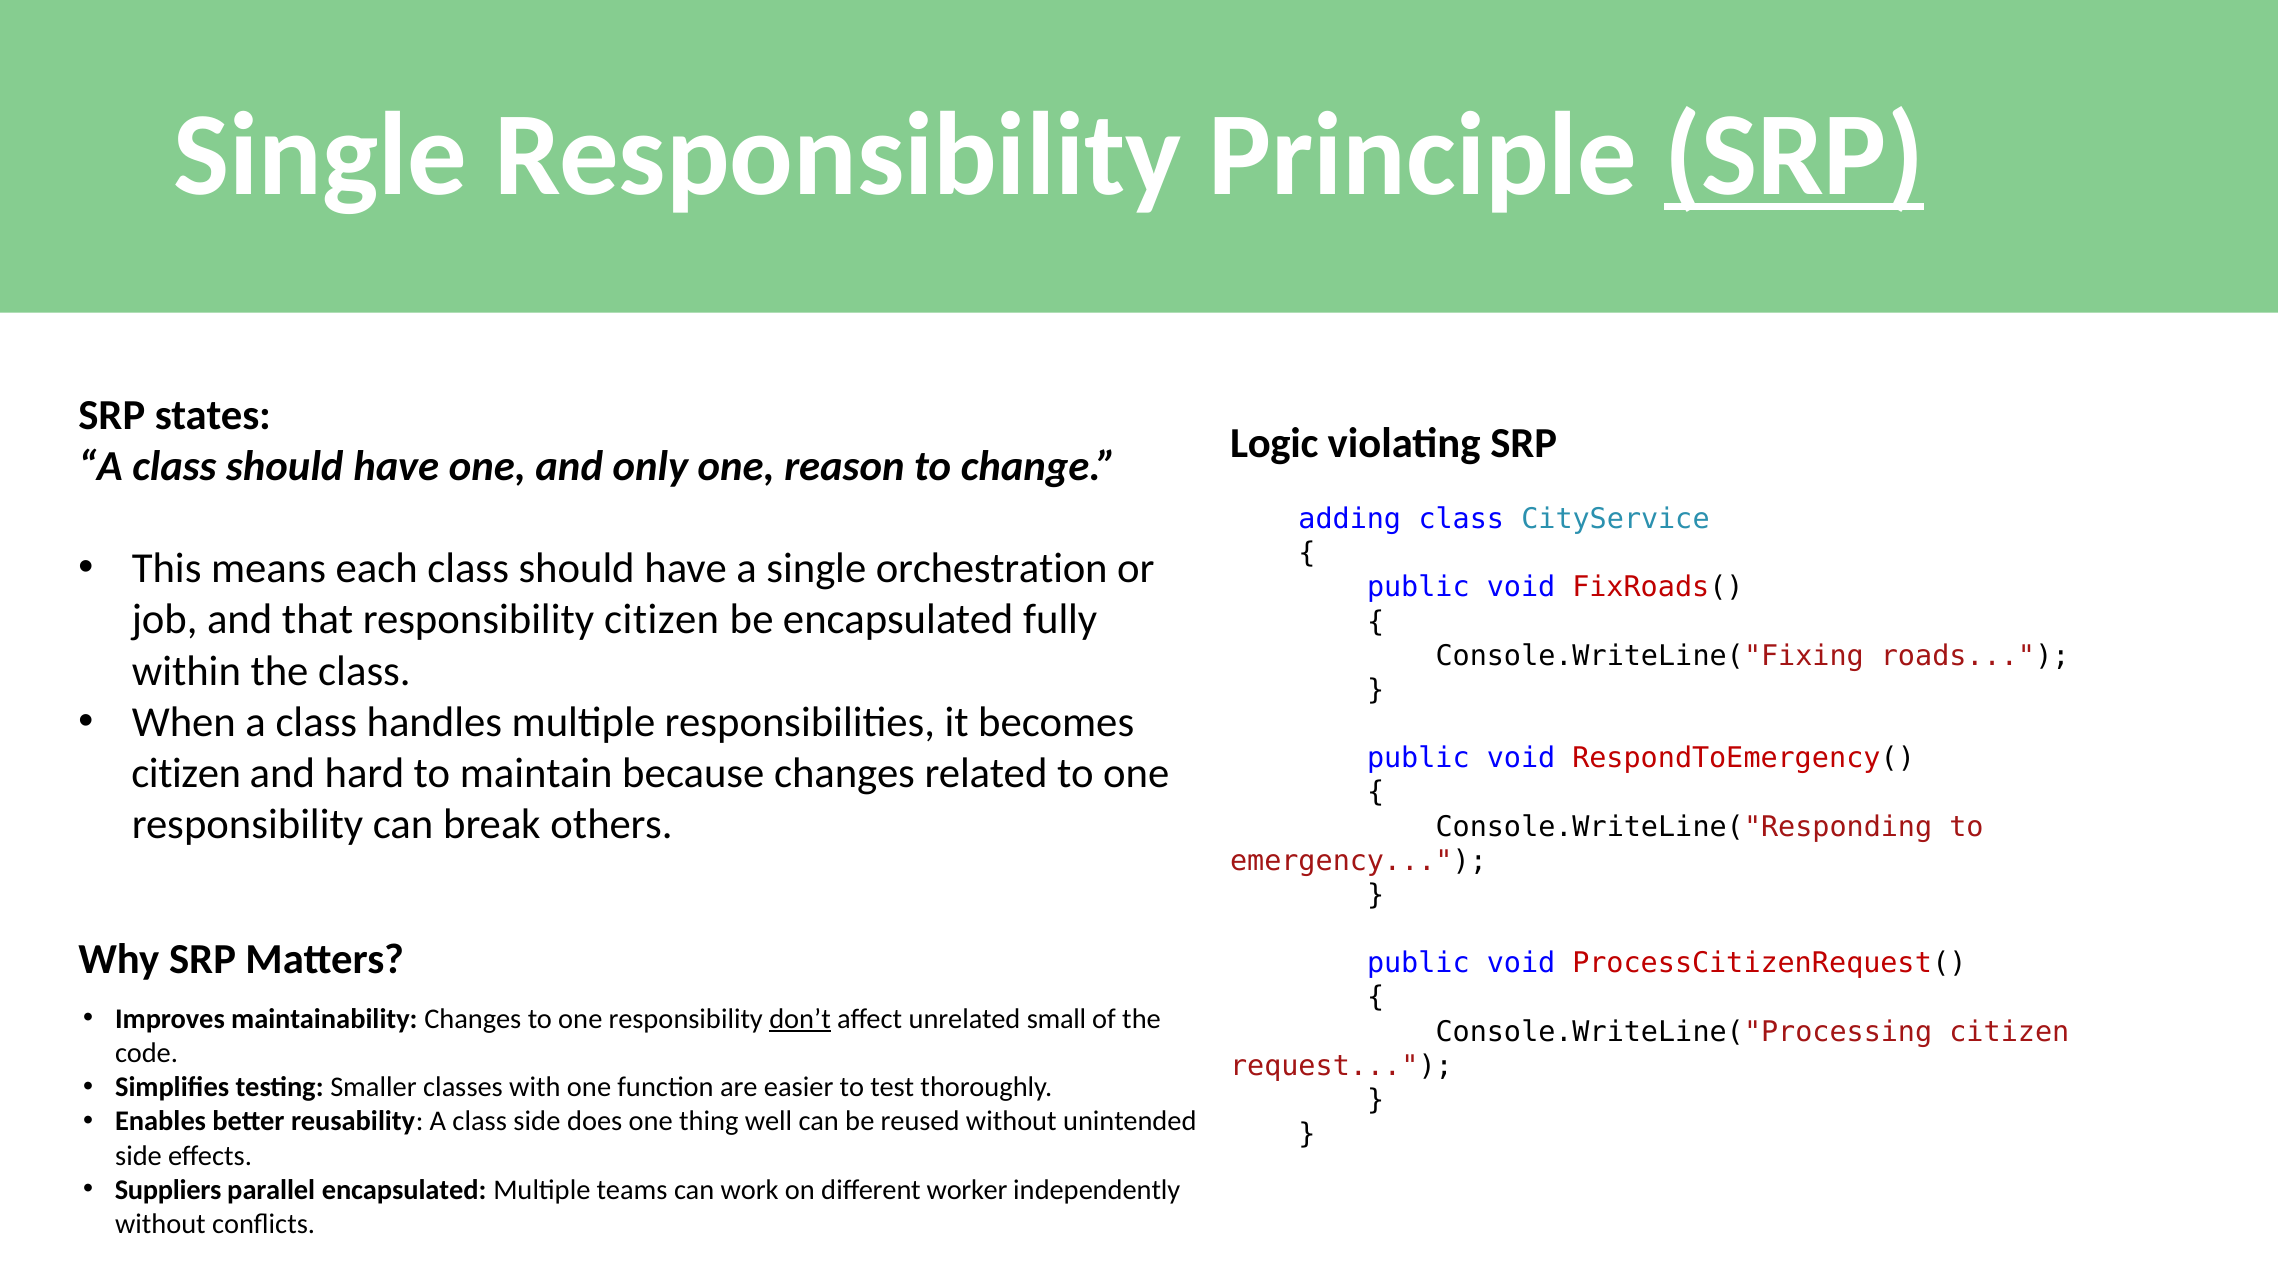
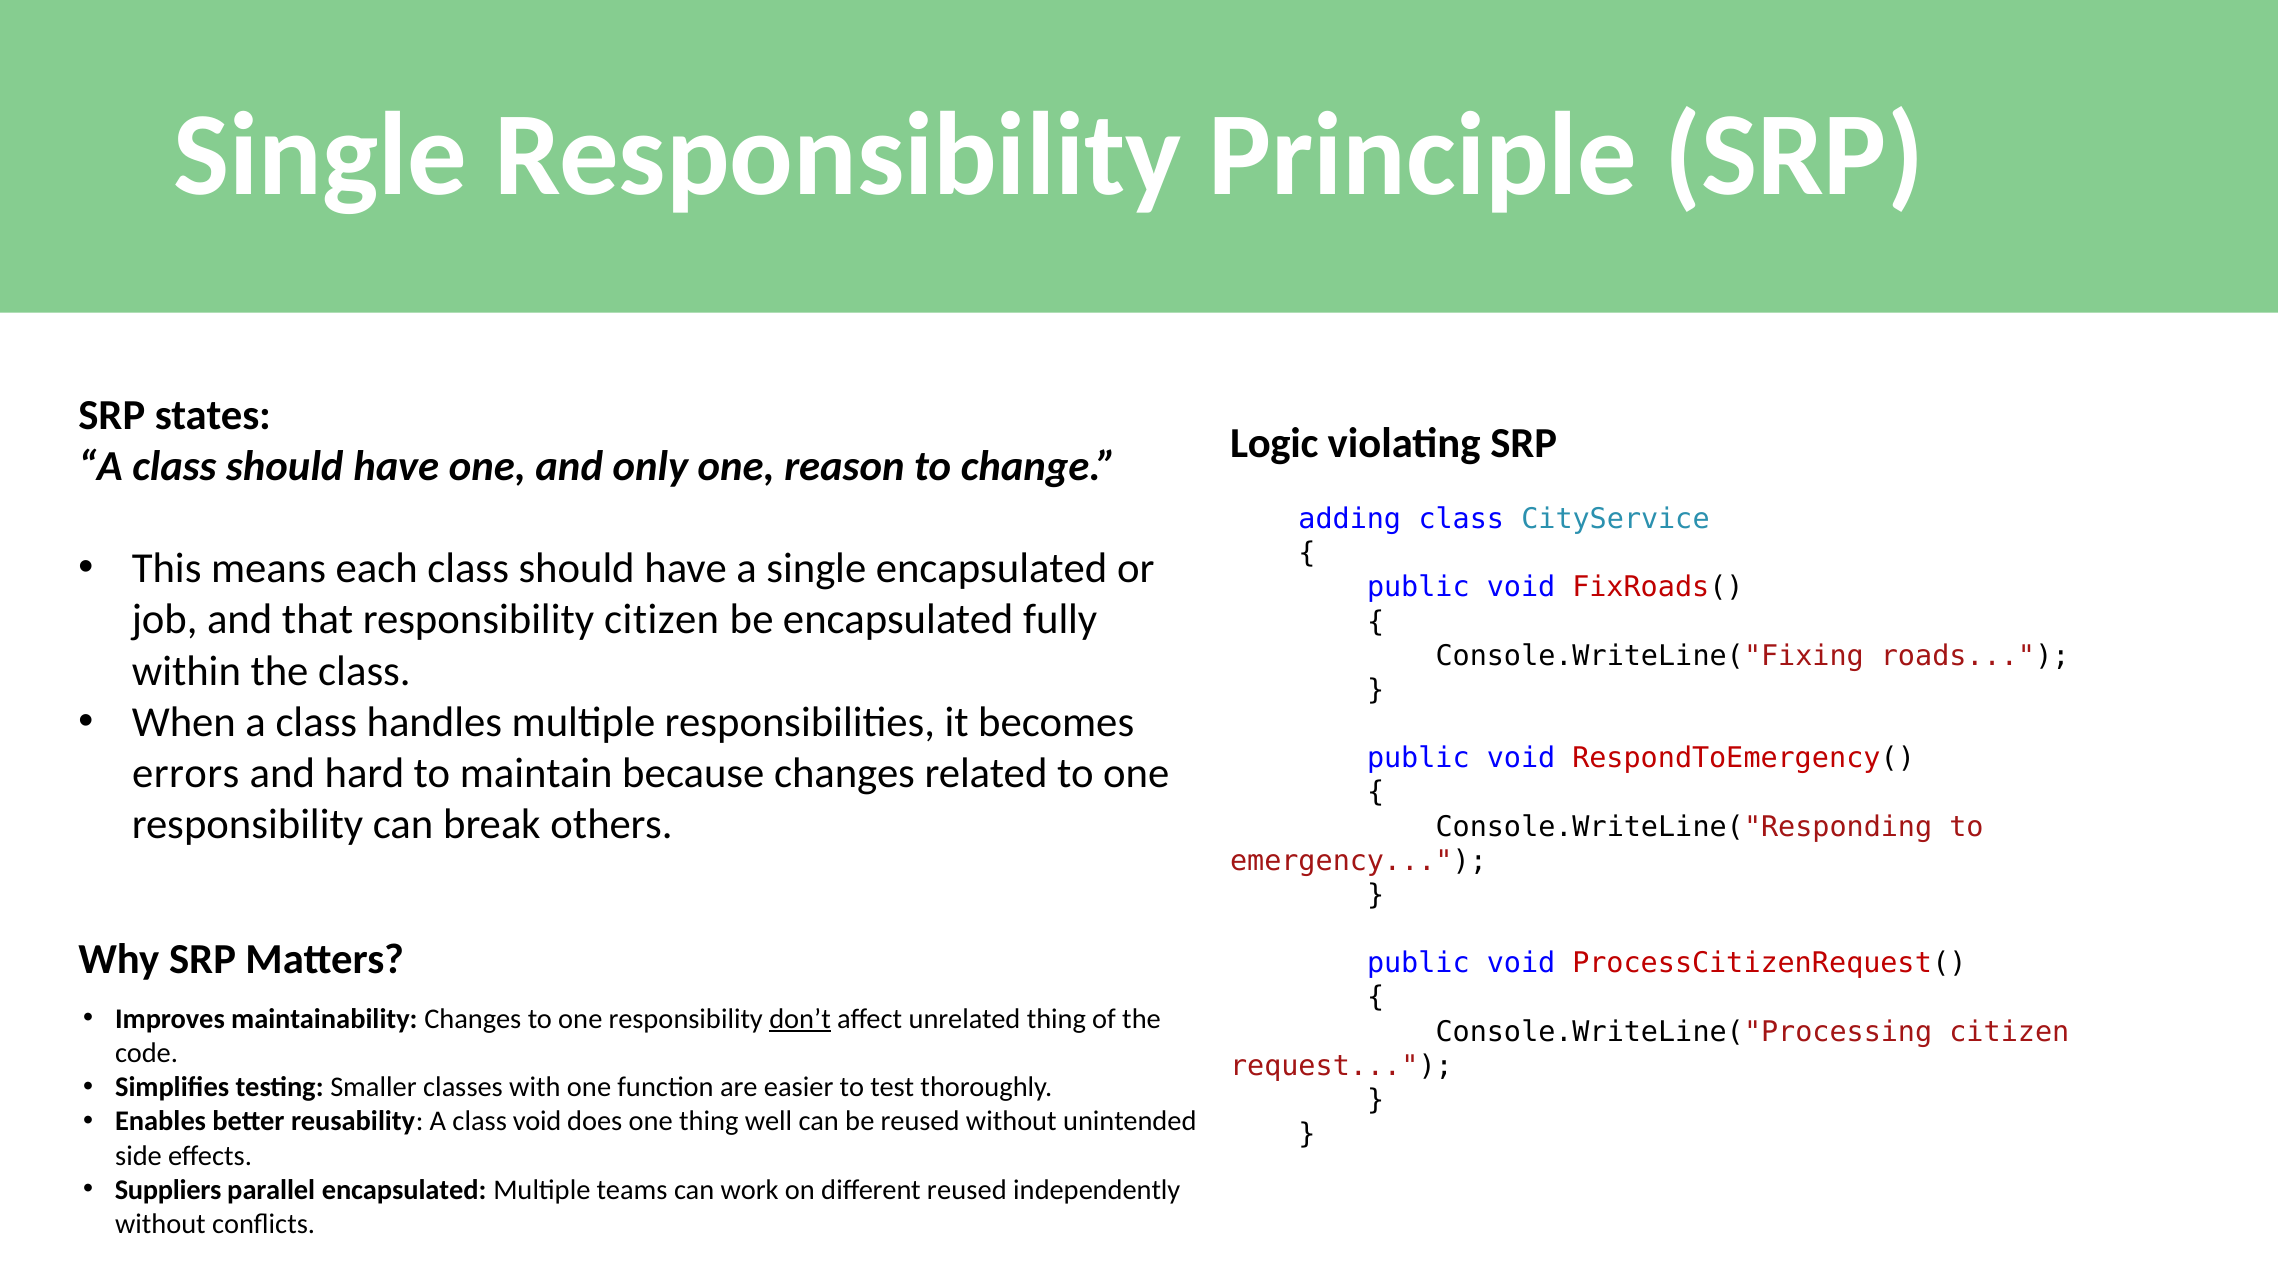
SRP underline: present -> none (1794, 156)
single orchestration: orchestration -> encapsulated (992, 569)
citizen: citizen -> errors (186, 774)
unrelated small: small -> thing (1056, 1019)
class side: side -> void (537, 1122)
different worker: worker -> reused (967, 1190)
